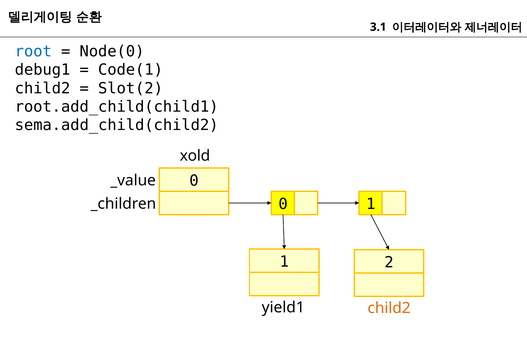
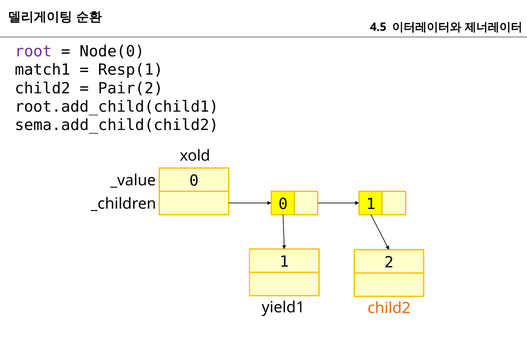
3.1: 3.1 -> 4.5 (378, 27)
root colour: blue -> purple (33, 51)
debug1: debug1 -> match1 (43, 70)
Code(1: Code(1 -> Resp(1 (131, 70)
Slot(2: Slot(2 -> Pair(2 (131, 88)
